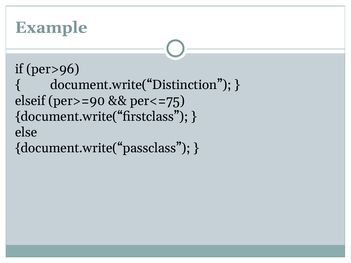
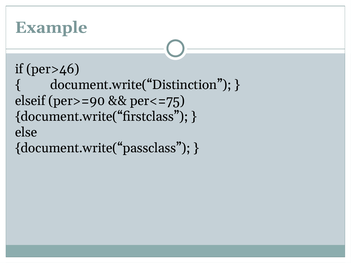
per>96: per>96 -> per>46 (53, 69)
